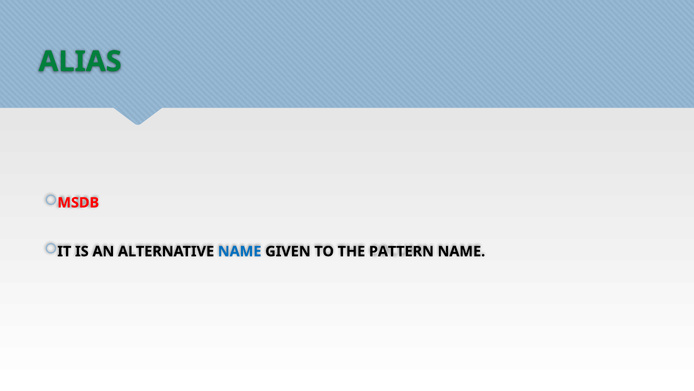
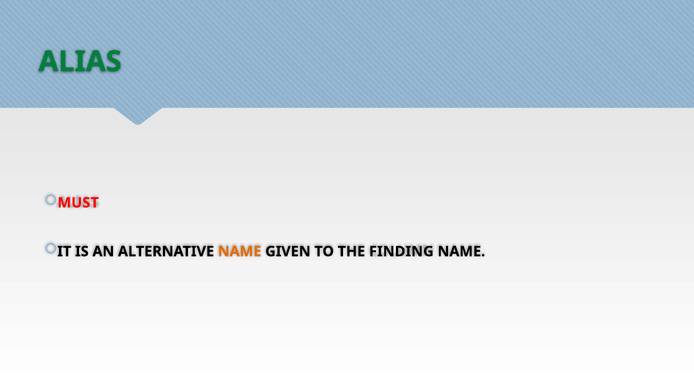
MSDB: MSDB -> MUST (78, 202)
NAME colour: blue -> orange (240, 251)
PATTERN: PATTERN -> FINDING (401, 251)
